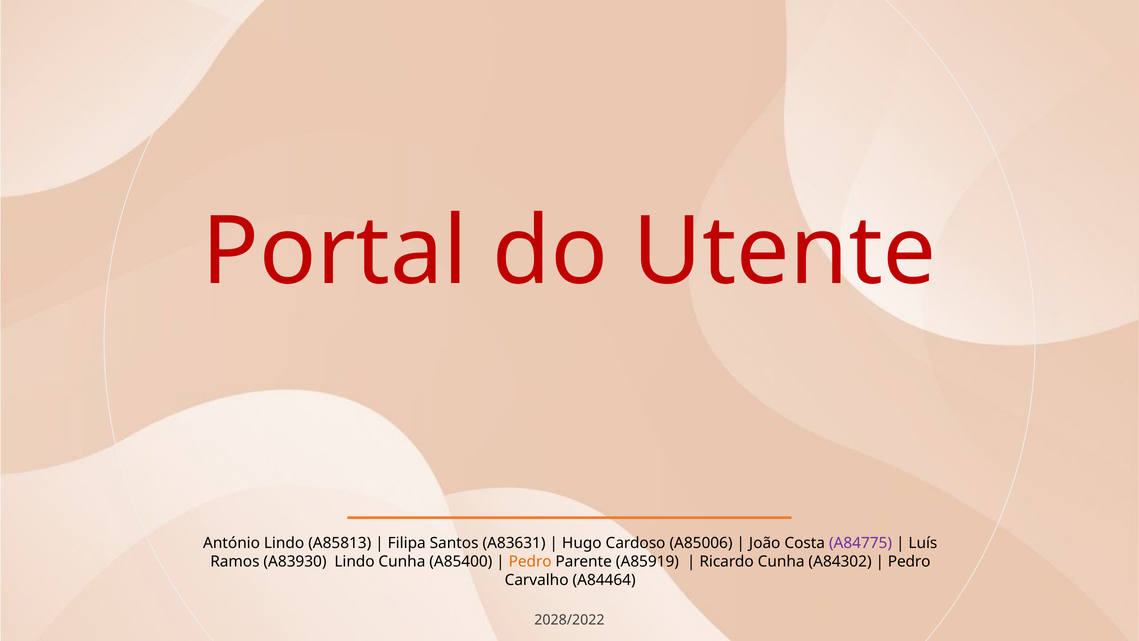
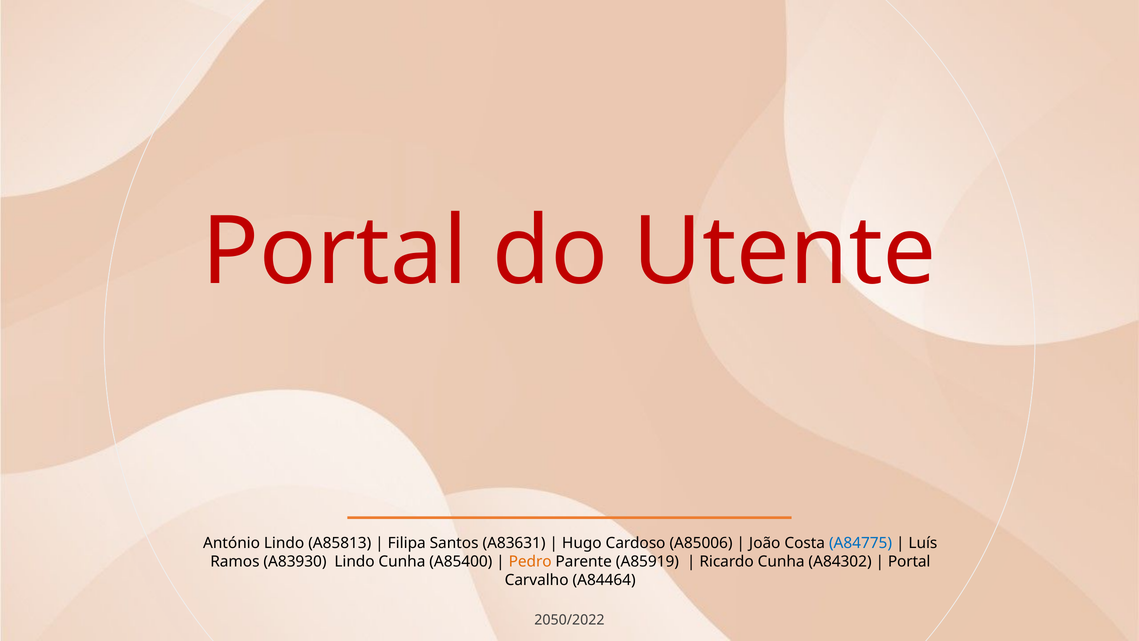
A84775 colour: purple -> blue (861, 543)
Pedro: Pedro -> Portal (909, 561)
2028/2022: 2028/2022 -> 2050/2022 (569, 620)
